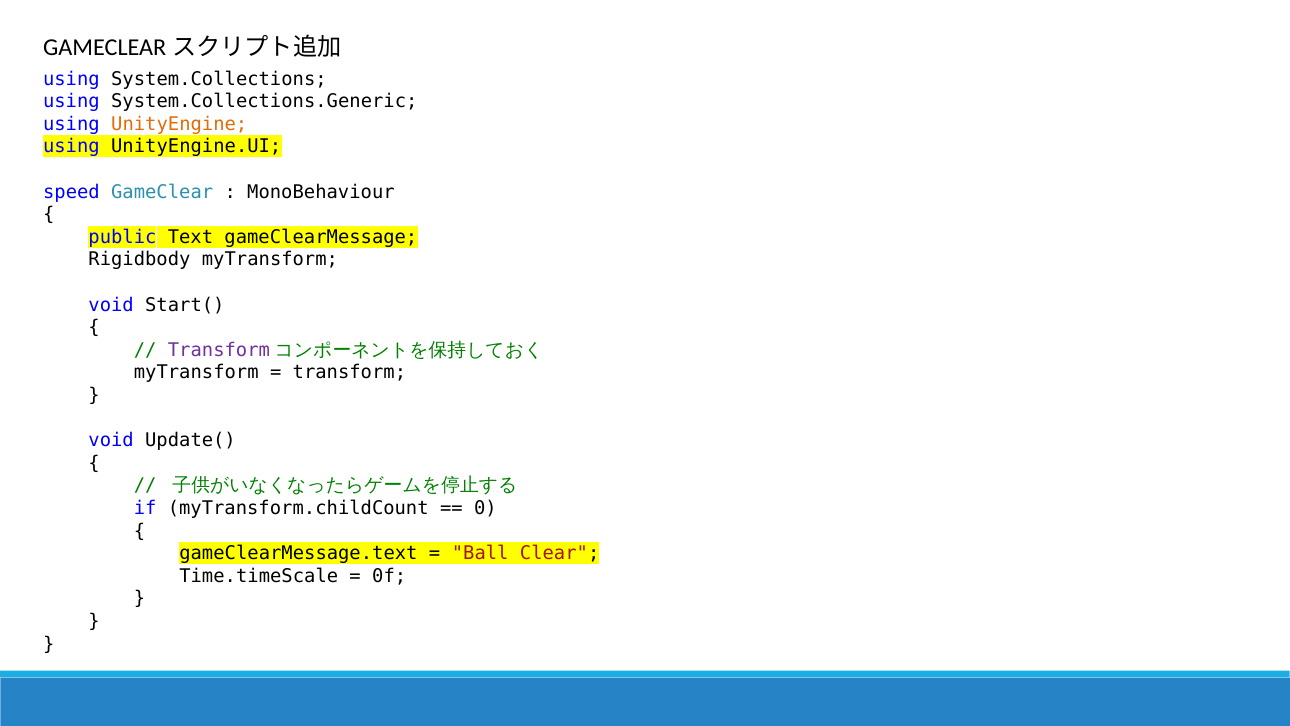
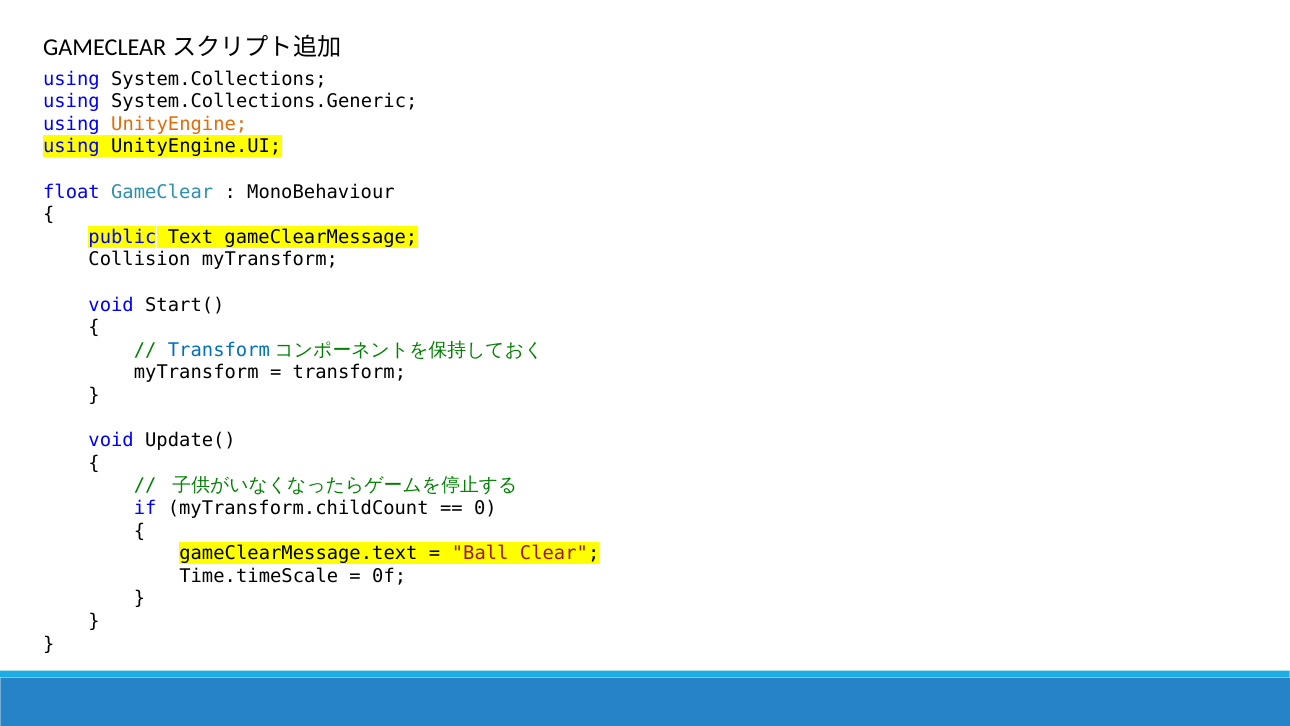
speed: speed -> float (71, 192)
Rigidbody: Rigidbody -> Collision (139, 260)
Transform colour: purple -> blue (219, 350)
